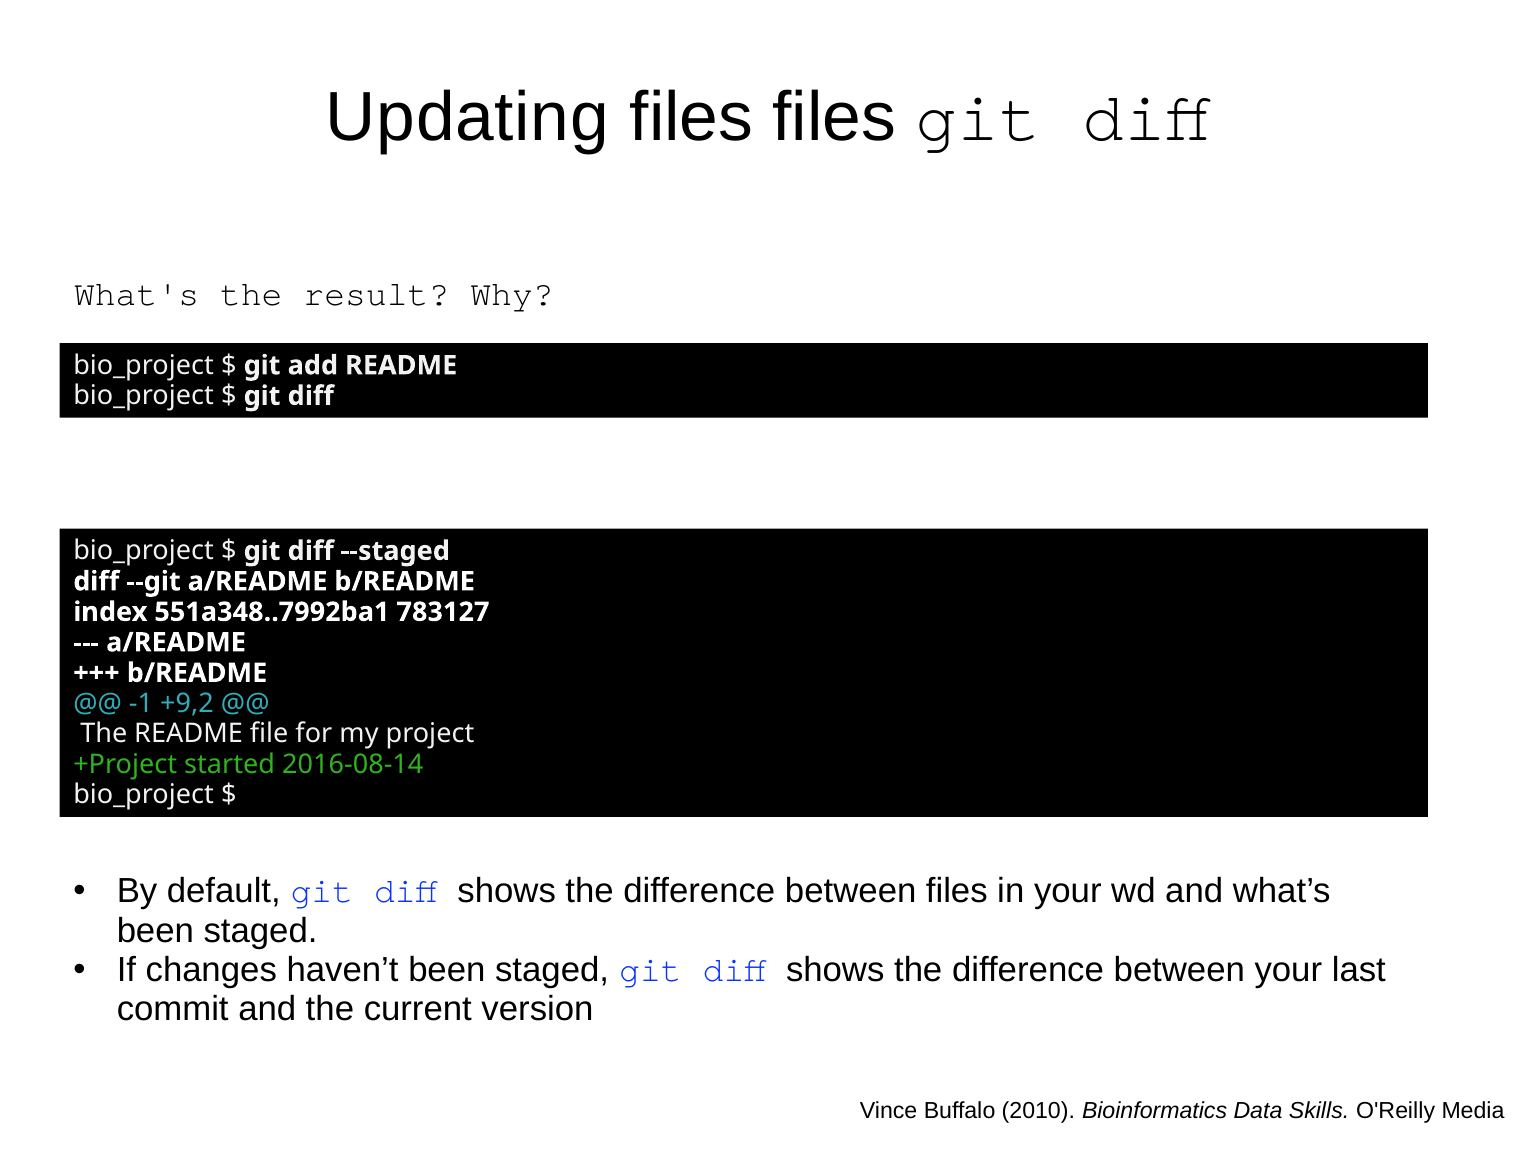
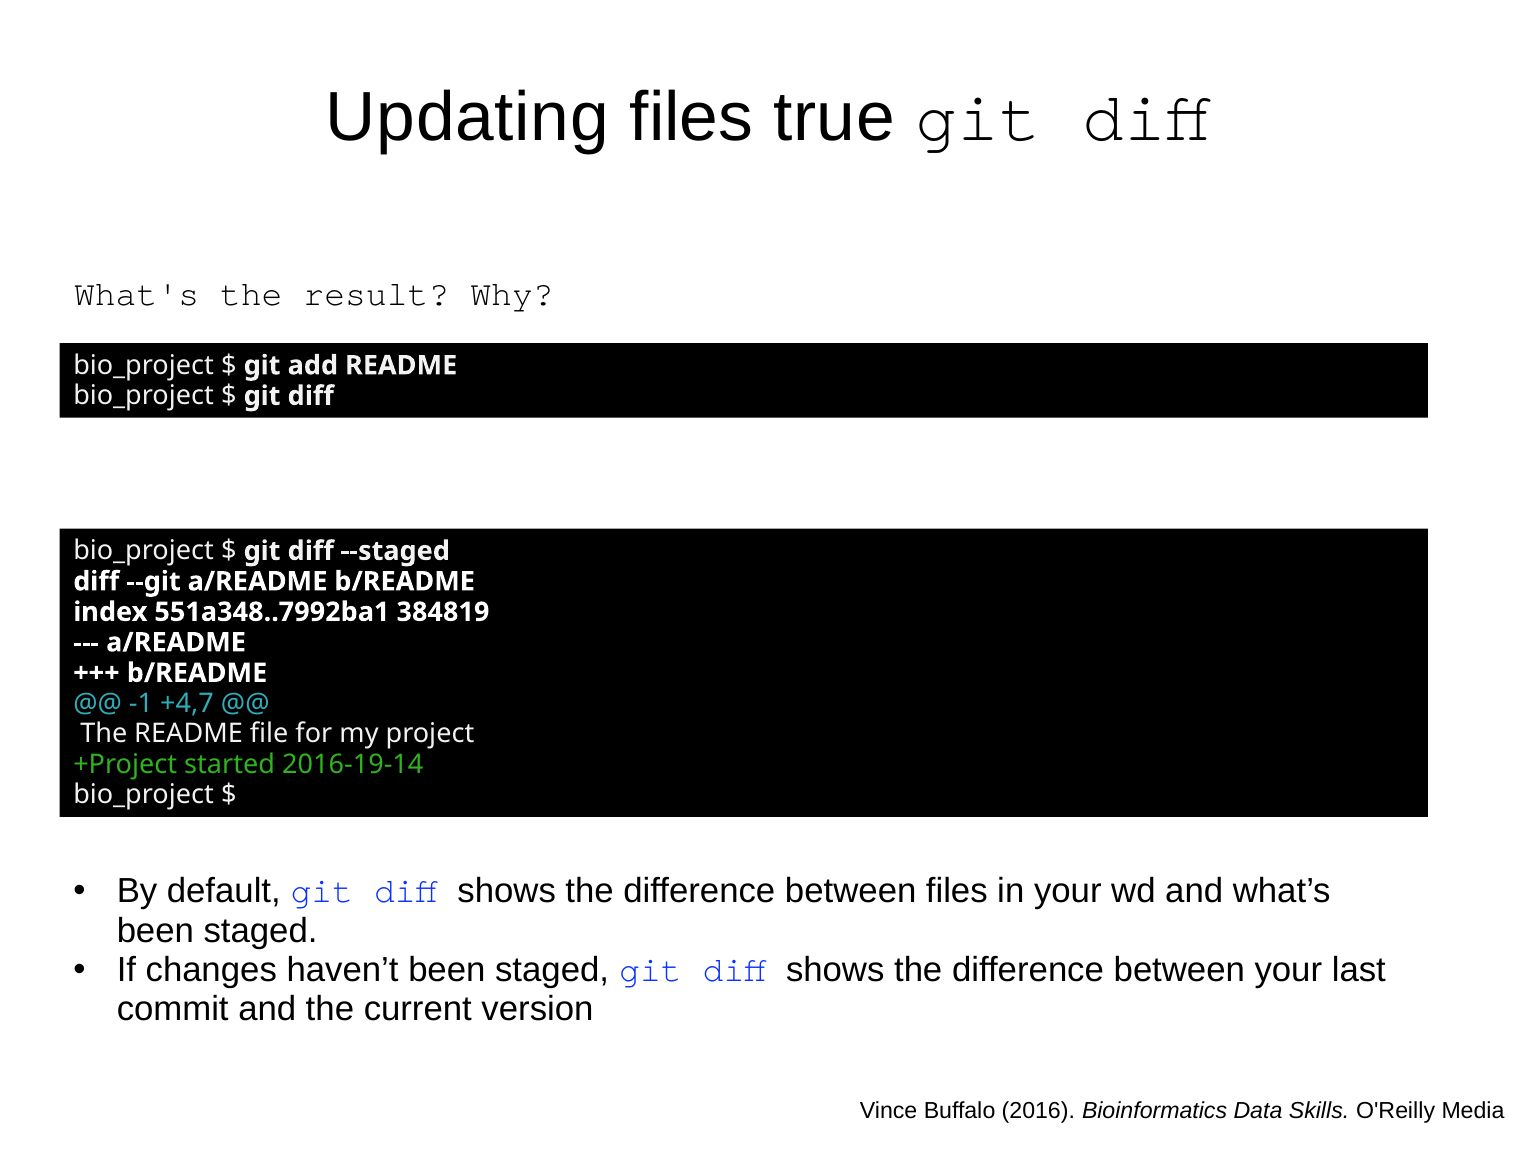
files files: files -> true (834, 118)
783127: 783127 -> 384819 (443, 612)
+9,2: +9,2 -> +4,7 (187, 703)
2016-08-14: 2016-08-14 -> 2016-19-14 (353, 764)
2010: 2010 -> 2016 (1038, 1110)
